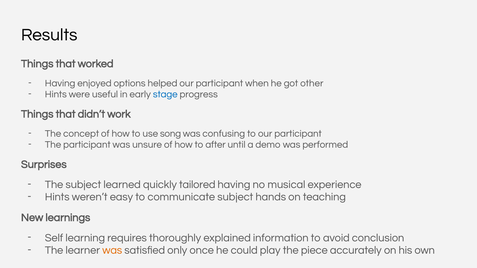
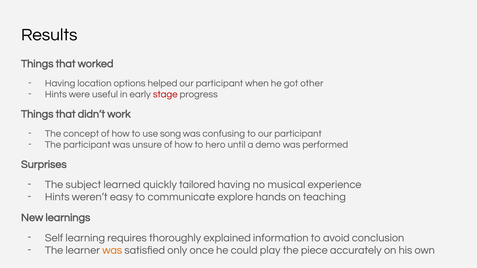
enjoyed: enjoyed -> location (94, 83)
stage colour: blue -> red (165, 94)
after: after -> hero (215, 145)
communicate subject: subject -> explore (235, 197)
